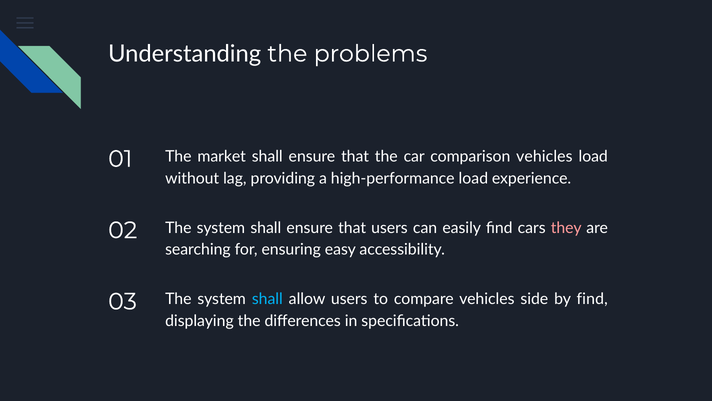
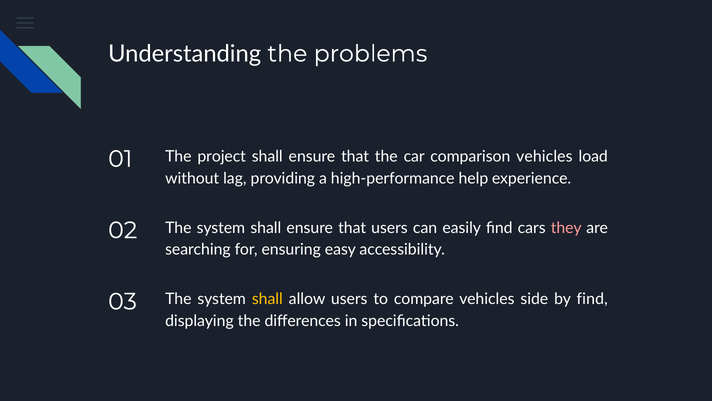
market: market -> project (222, 156)
high-performance load: load -> help (473, 178)
shall colour: light blue -> yellow (267, 299)
